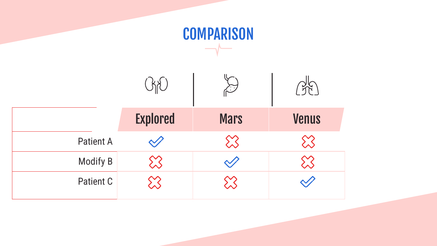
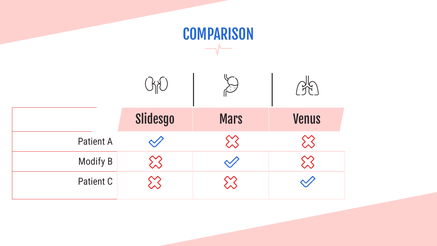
Explored: Explored -> Slidesgo (155, 120)
